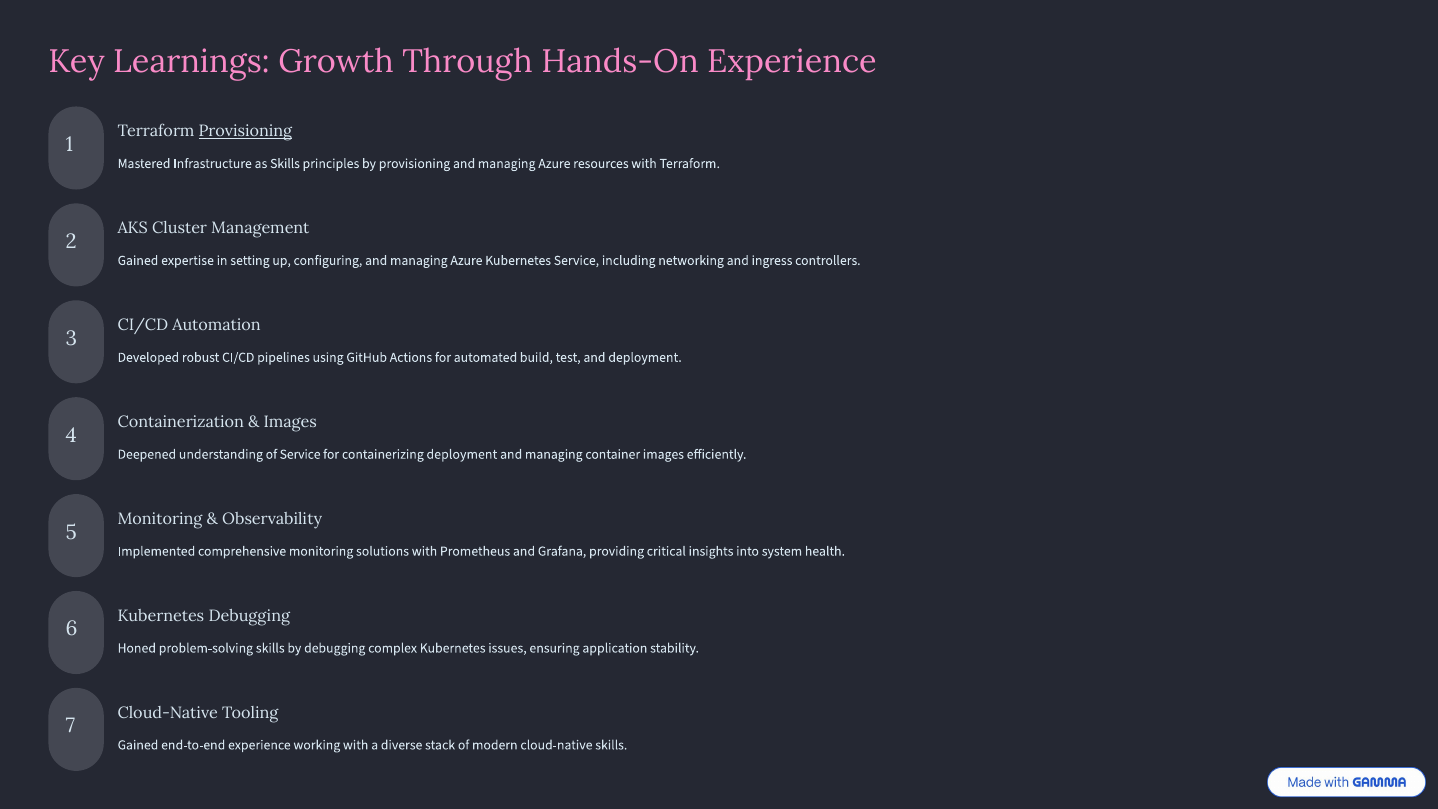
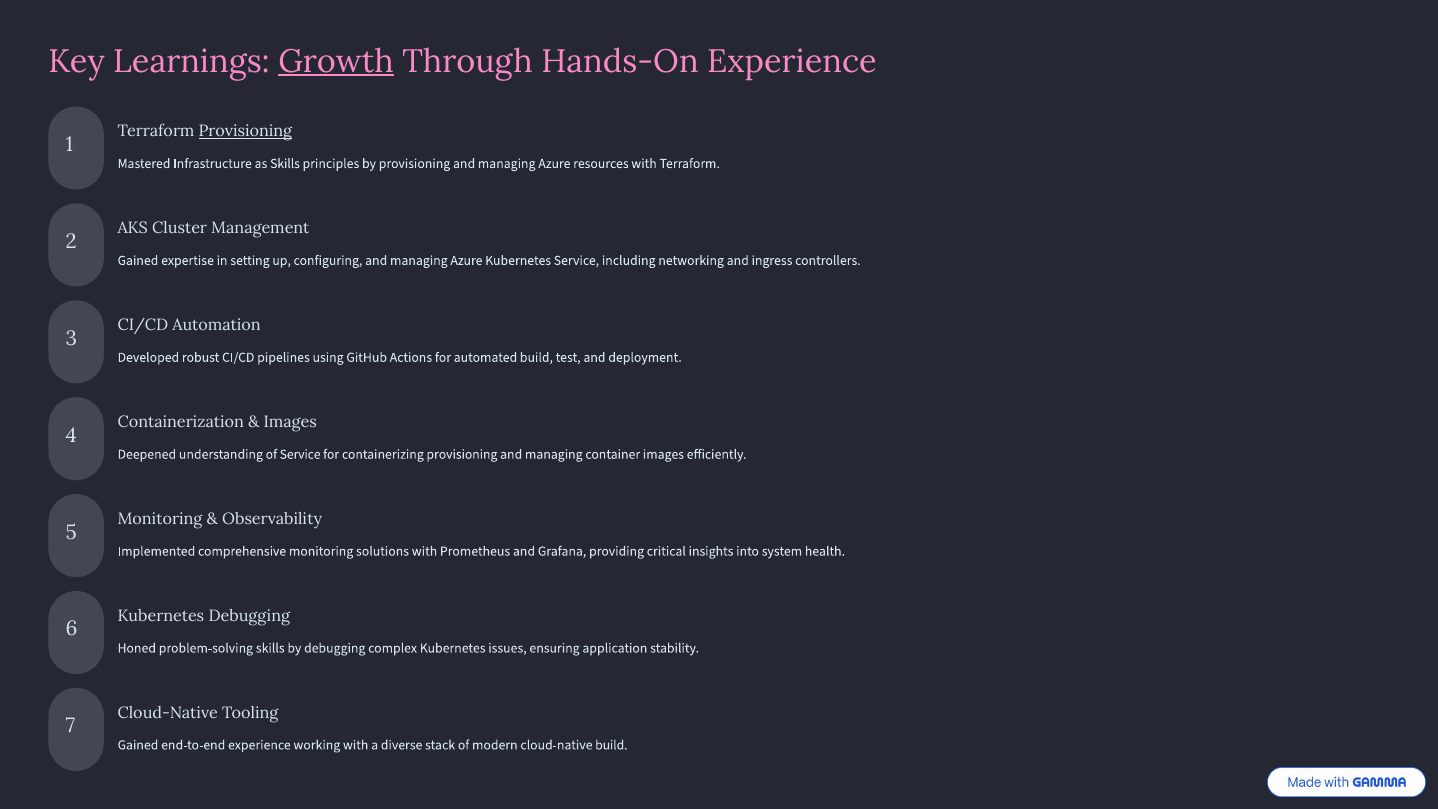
Growth underline: none -> present (336, 61)
containerizing deployment: deployment -> provisioning (462, 454)
cloud-native skills: skills -> build (611, 745)
